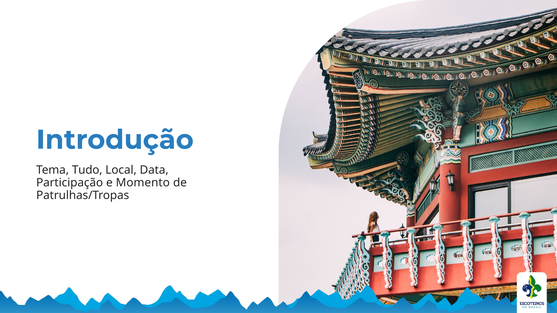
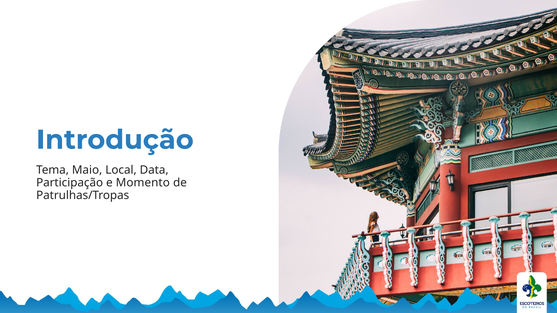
Tudo: Tudo -> Maio (87, 170)
